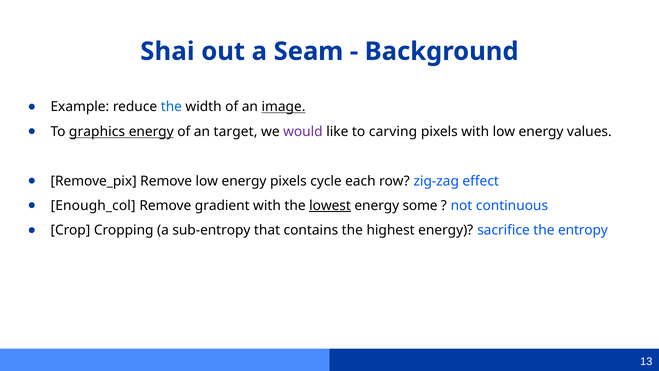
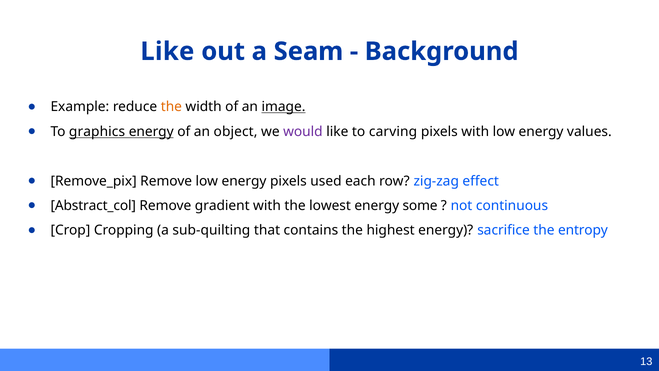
Shai: Shai -> Like (167, 51)
the colour: blue -> orange (171, 107)
target: target -> object (236, 131)
cycle: cycle -> used (326, 181)
Enough_col: Enough_col -> Abstract_col (93, 206)
lowest underline: present -> none (330, 206)
sub-entropy: sub-entropy -> sub-quilting (211, 230)
